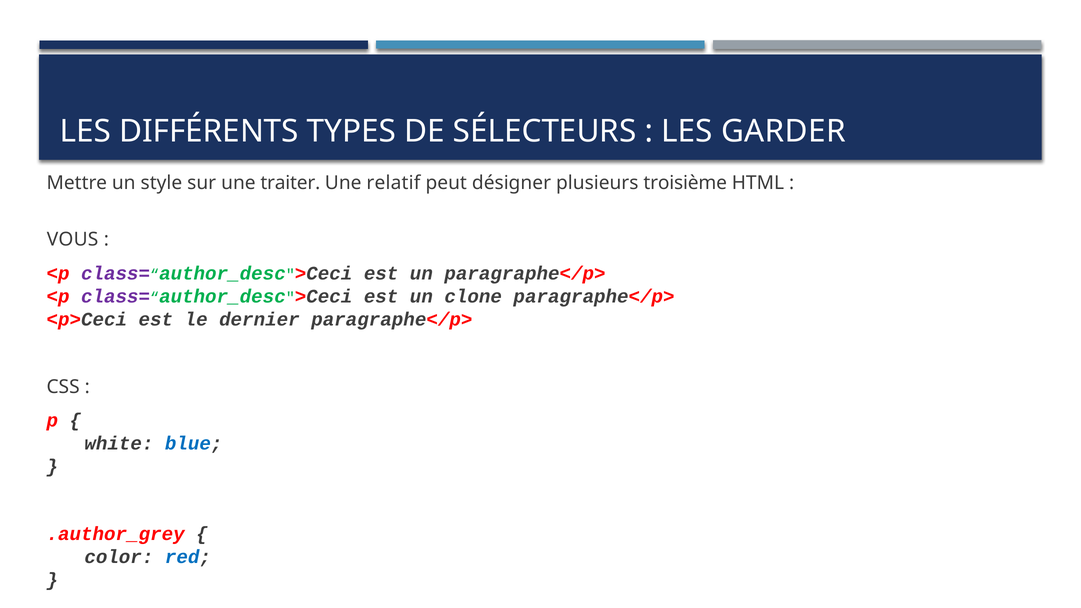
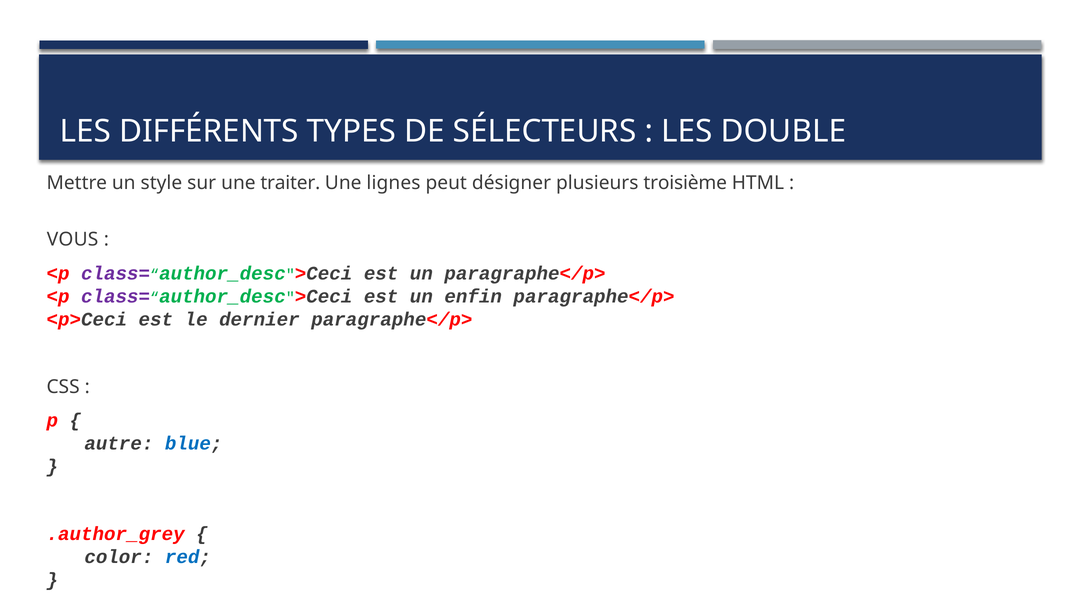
GARDER: GARDER -> DOUBLE (784, 131)
relatif: relatif -> lignes (393, 183)
clone: clone -> enfin (473, 296)
white: white -> autre (119, 444)
